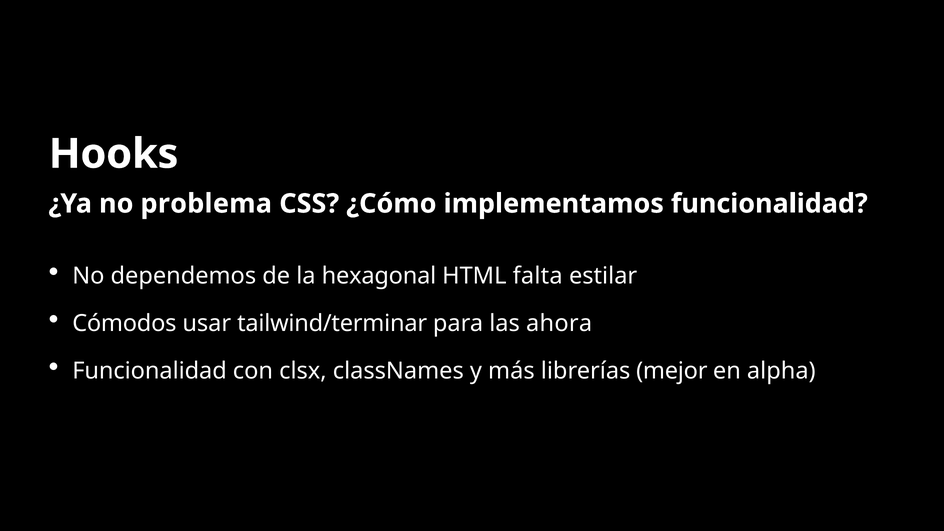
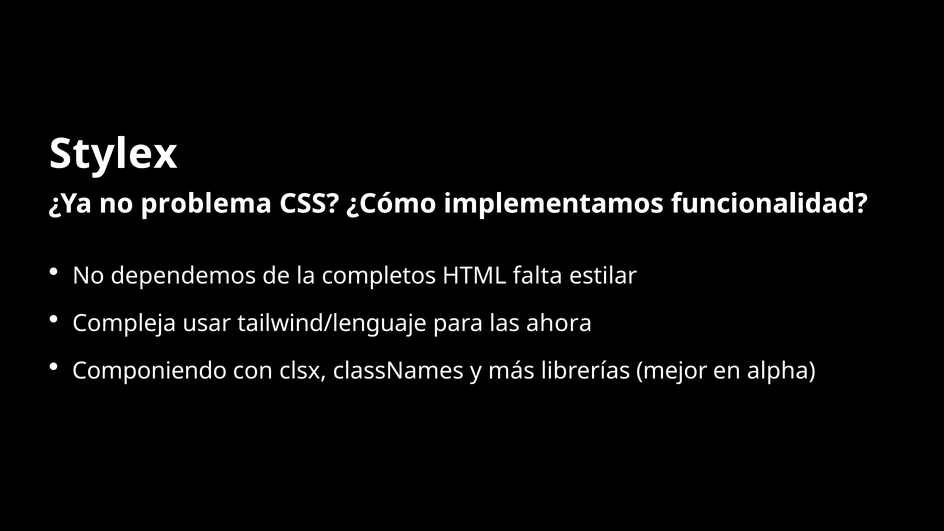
Hooks: Hooks -> Stylex (113, 154)
hexagonal: hexagonal -> completos (379, 276)
Cómodos: Cómodos -> Compleja (124, 324)
tailwind/terminar: tailwind/terminar -> tailwind/lenguaje (332, 324)
Funcionalidad: Funcionalidad -> Componiendo (150, 371)
